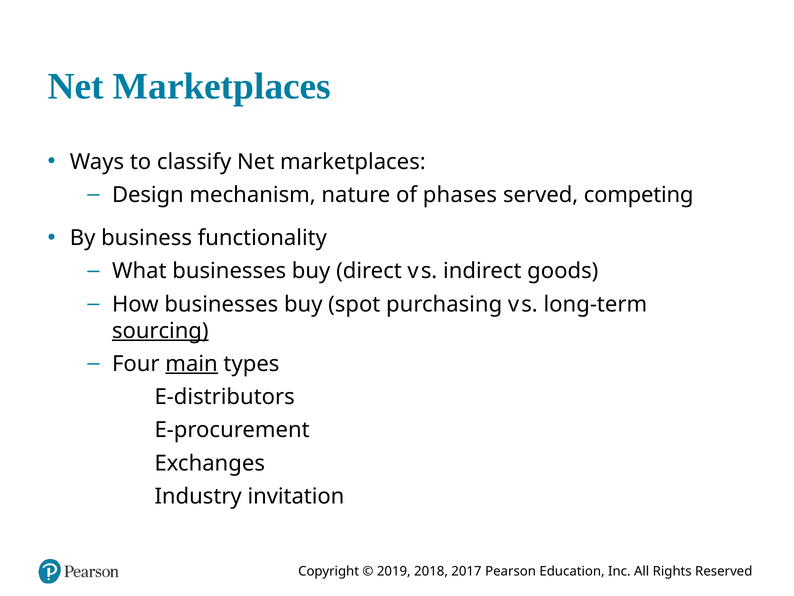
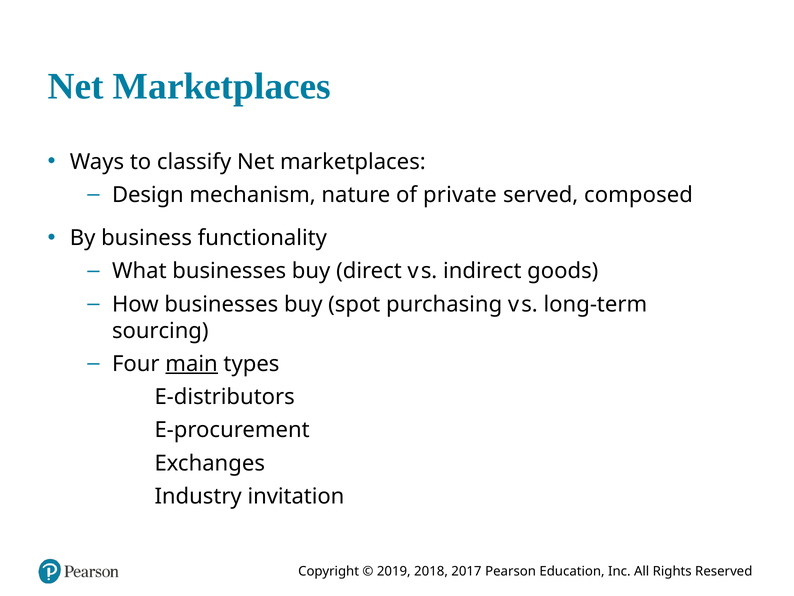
phases: phases -> private (460, 195)
competing: competing -> composed (639, 195)
sourcing underline: present -> none (160, 330)
